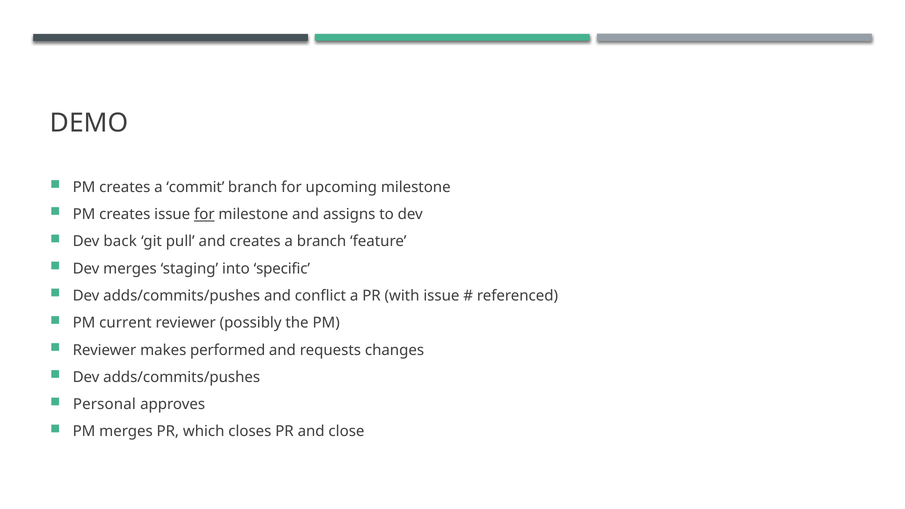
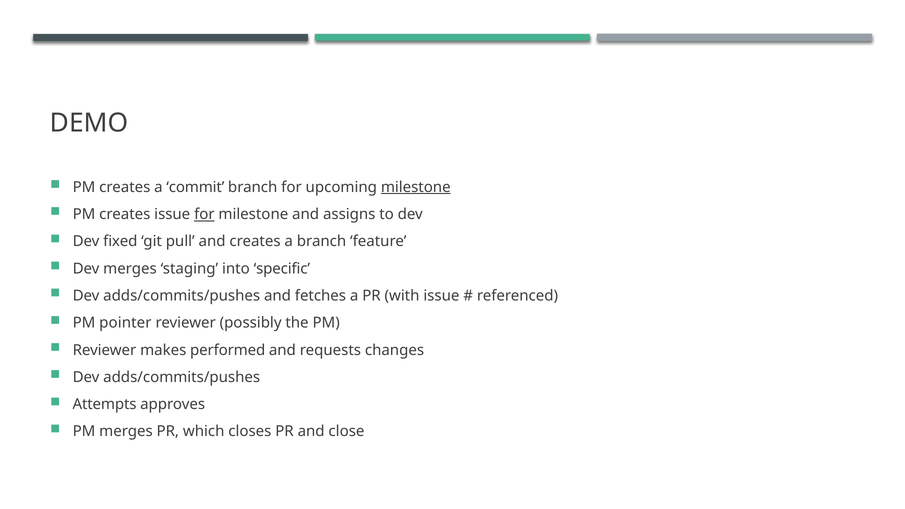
milestone underline: none -> present (416, 187)
back: back -> fixed (120, 242)
conflict: conflict -> fetches (320, 296)
current: current -> pointer (125, 323)
Personal: Personal -> Attempts (105, 404)
